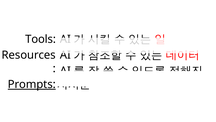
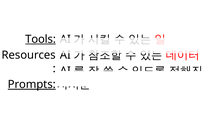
Tools underline: none -> present (41, 39)
